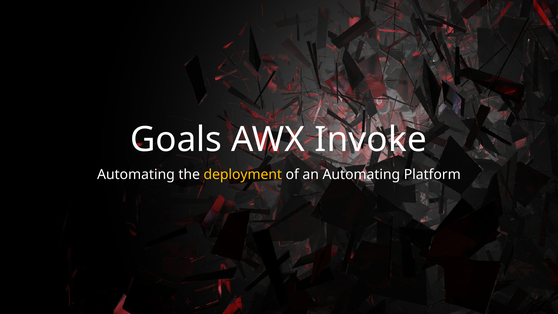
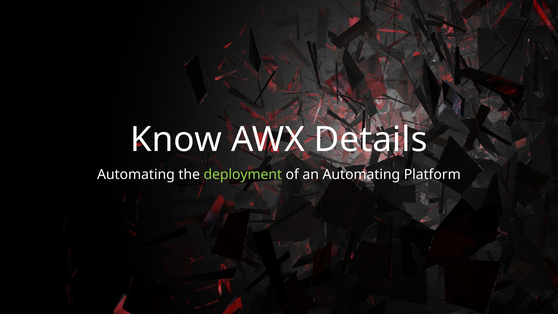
Goals: Goals -> Know (176, 139)
Invoke: Invoke -> Details (371, 139)
deployment colour: yellow -> light green (243, 174)
